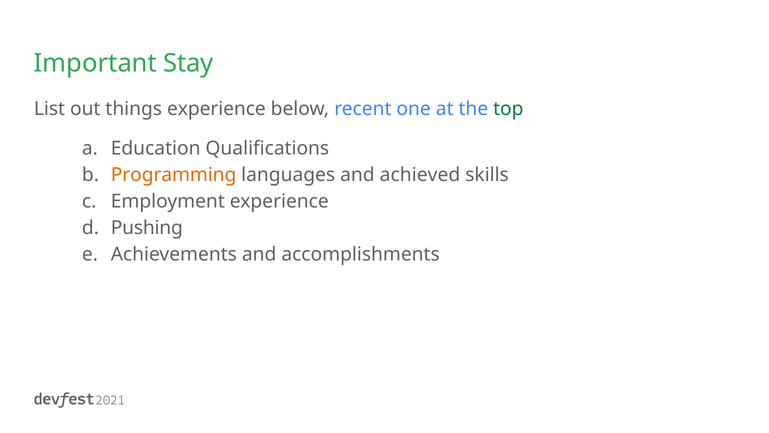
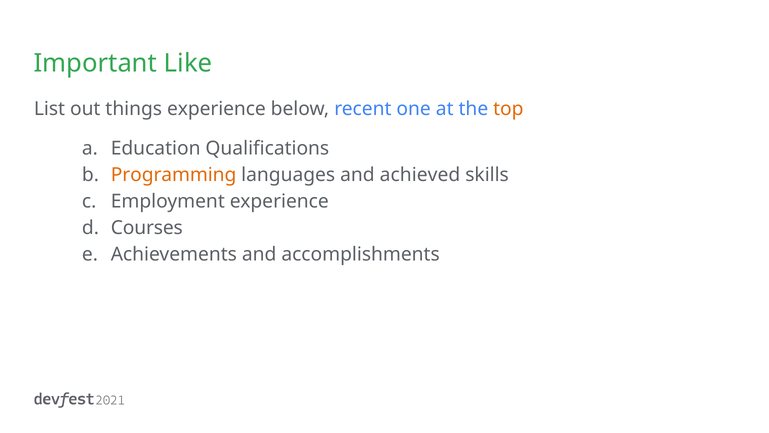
Stay: Stay -> Like (188, 63)
top colour: green -> orange (508, 109)
Pushing: Pushing -> Courses (147, 228)
